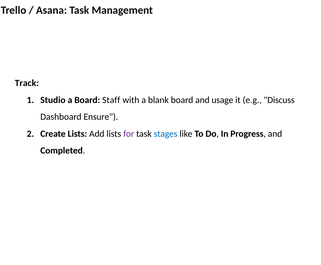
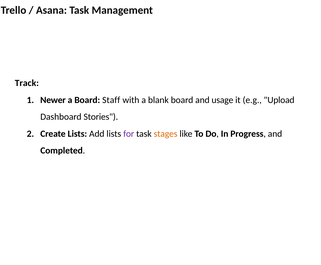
Studio: Studio -> Newer (53, 100)
Discuss: Discuss -> Upload (279, 100)
Ensure: Ensure -> Stories (101, 117)
stages colour: blue -> orange (166, 134)
